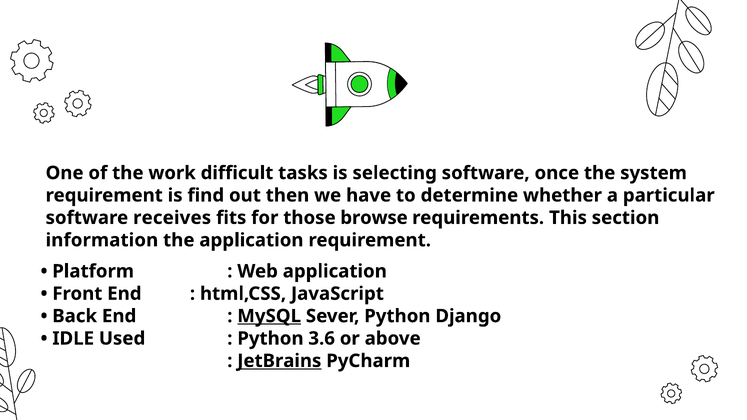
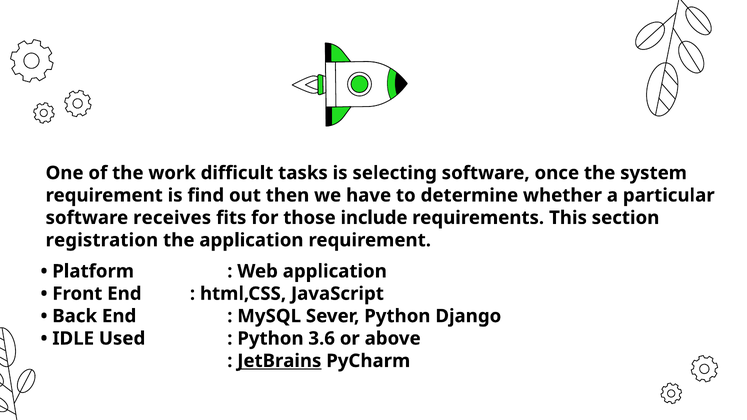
browse: browse -> include (374, 218)
information: information -> registration (102, 240)
MySQL underline: present -> none (269, 316)
